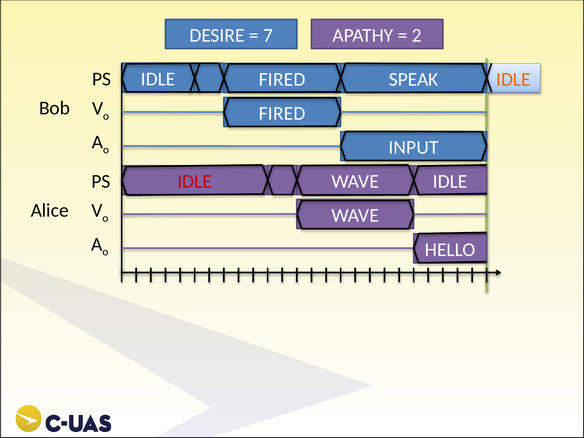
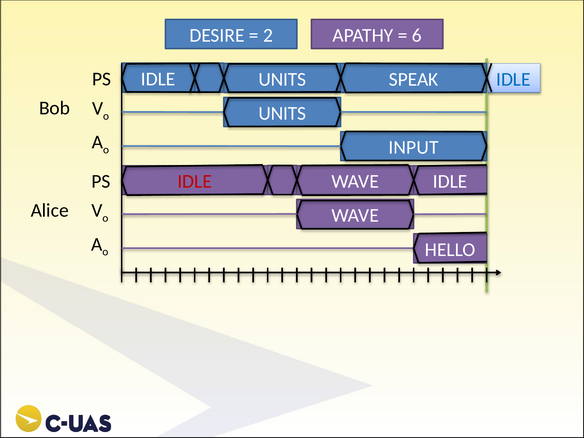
7: 7 -> 2 (268, 35)
2: 2 -> 6 (417, 35)
IDLE FIRED: FIRED -> UNITS (282, 79)
IDLE colour: orange -> blue (513, 79)
FIRED: FIRED -> UNITS (282, 113)
